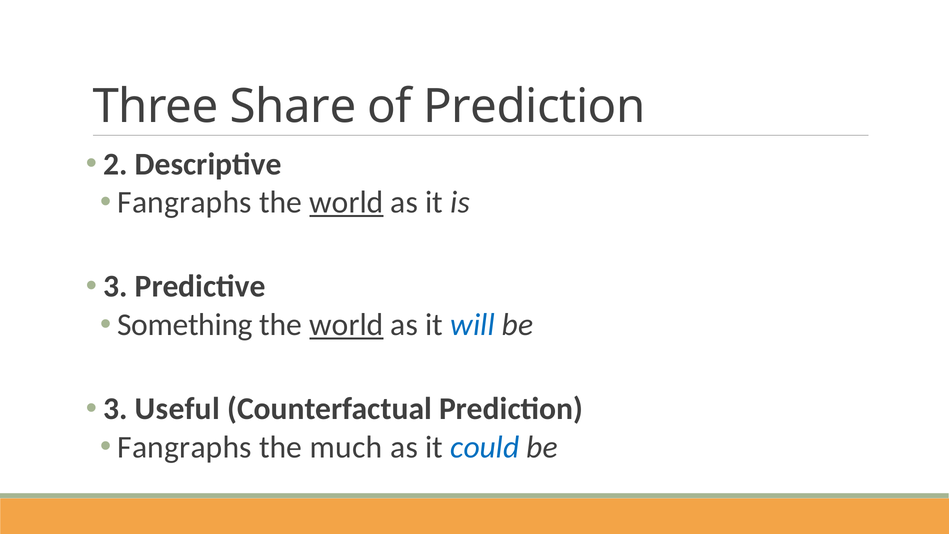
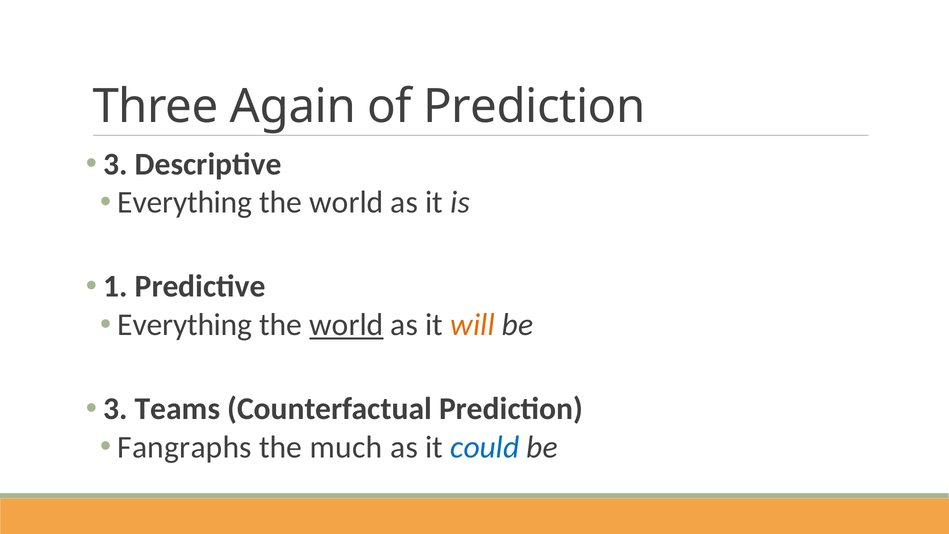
Share: Share -> Again (293, 106)
2: 2 -> 3 (115, 164)
Fangraphs: Fangraphs -> Everything (185, 202)
world underline: present -> none (346, 202)
3: 3 -> 1 (115, 286)
Something: Something -> Everything (185, 325)
will colour: blue -> orange (473, 325)
Useful: Useful -> Teams (178, 409)
